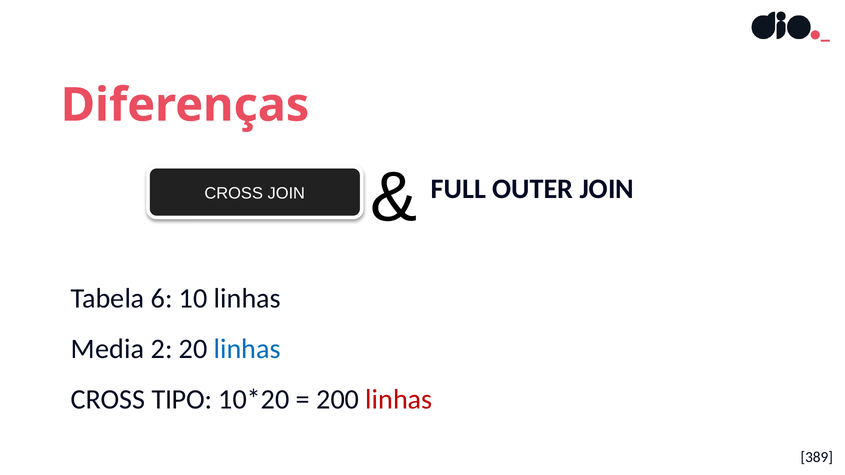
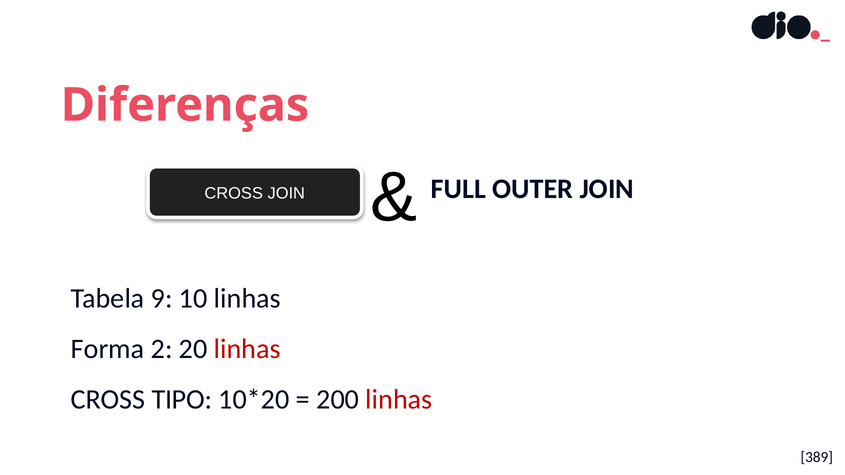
6: 6 -> 9 (162, 299)
Media: Media -> Forma (108, 349)
linhas colour: blue -> red (247, 349)
